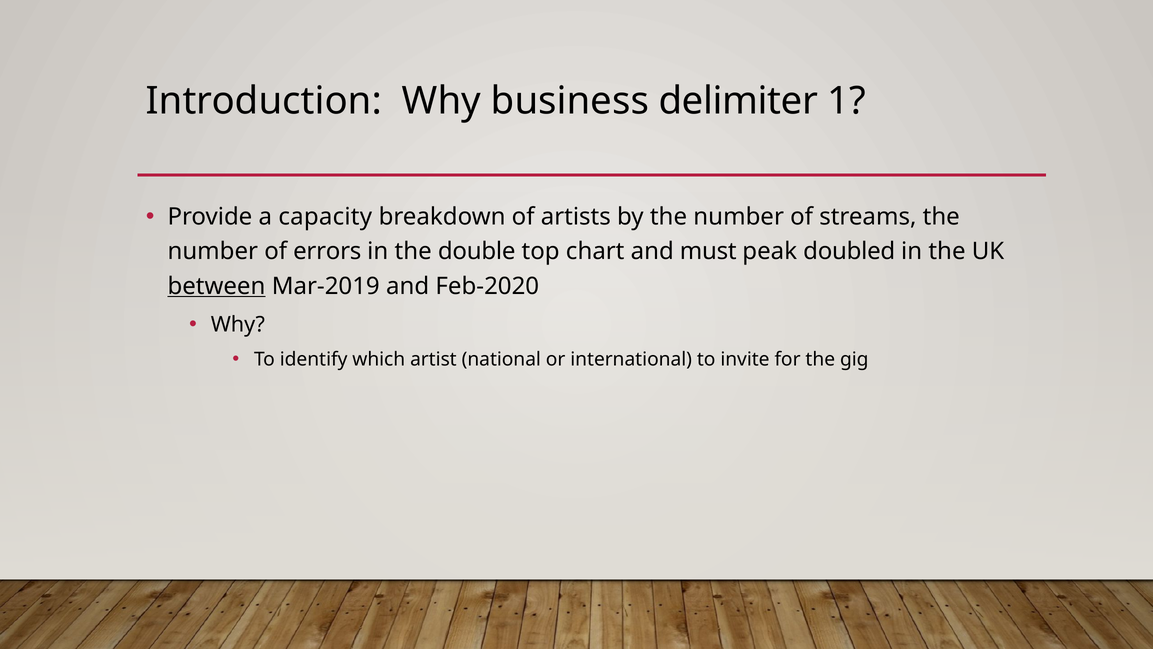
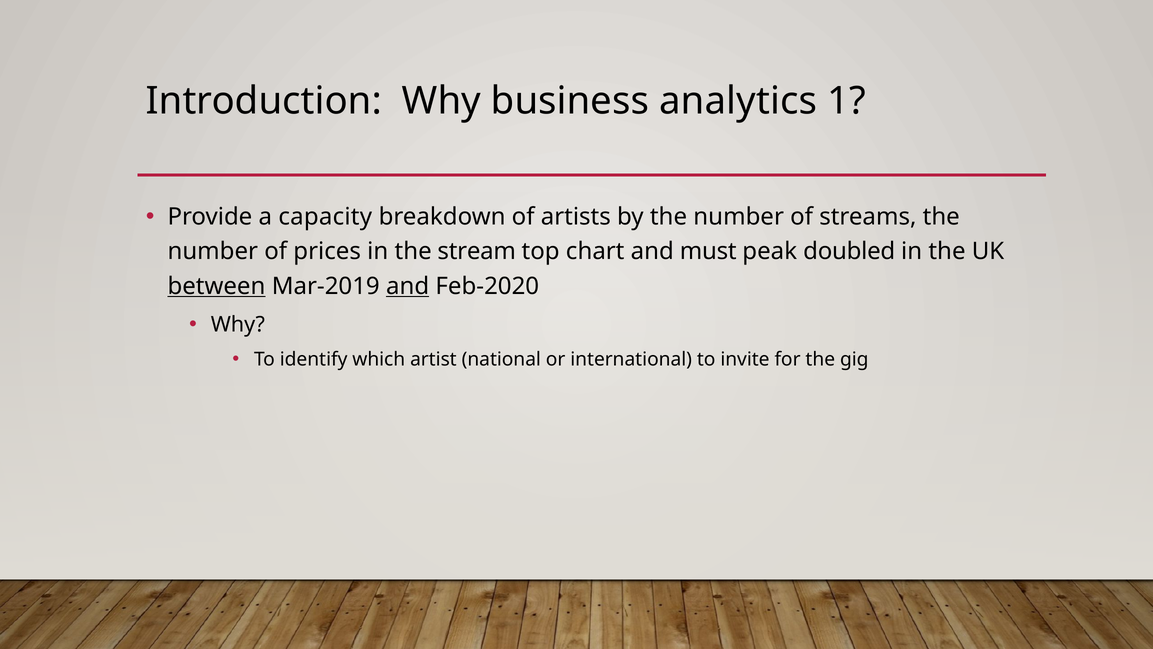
delimiter: delimiter -> analytics (738, 101)
errors: errors -> prices (327, 251)
double: double -> stream (477, 251)
and underline: none -> present (408, 286)
